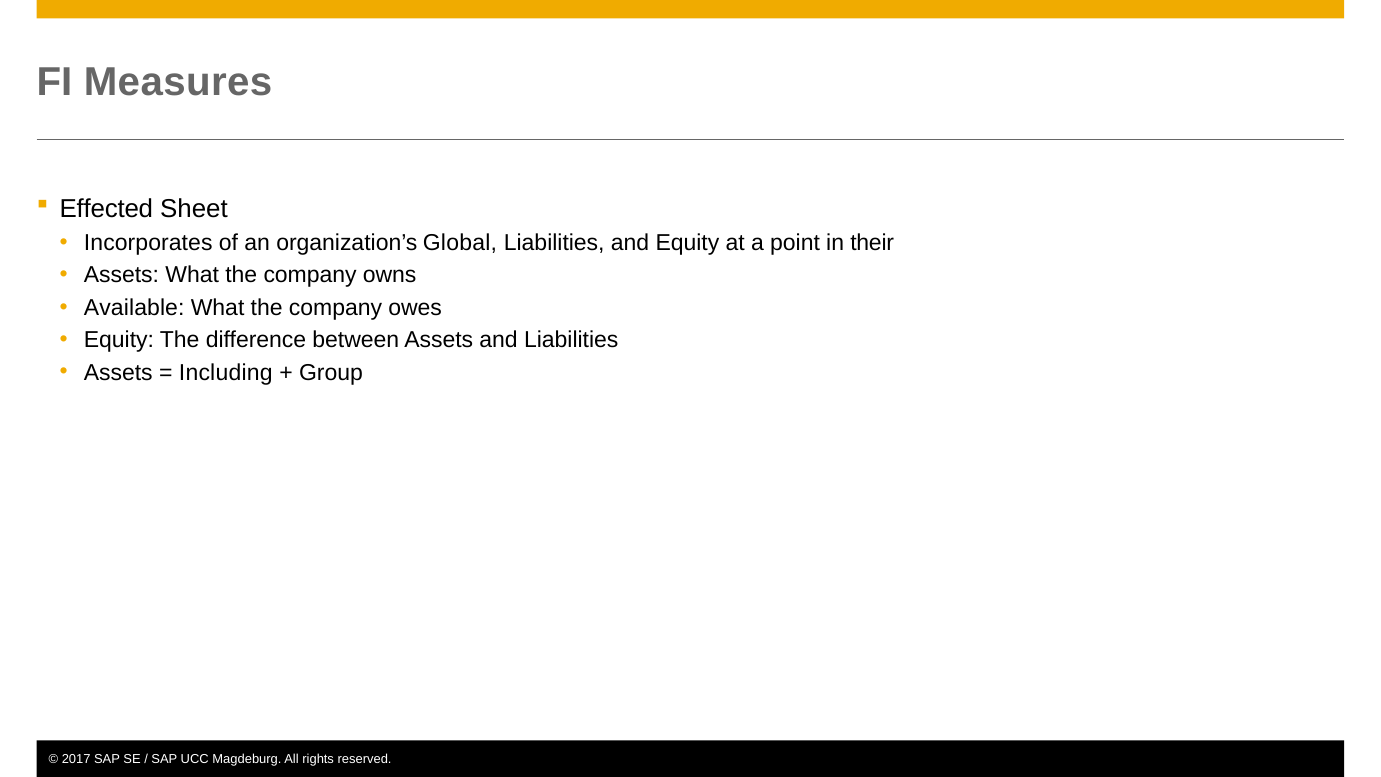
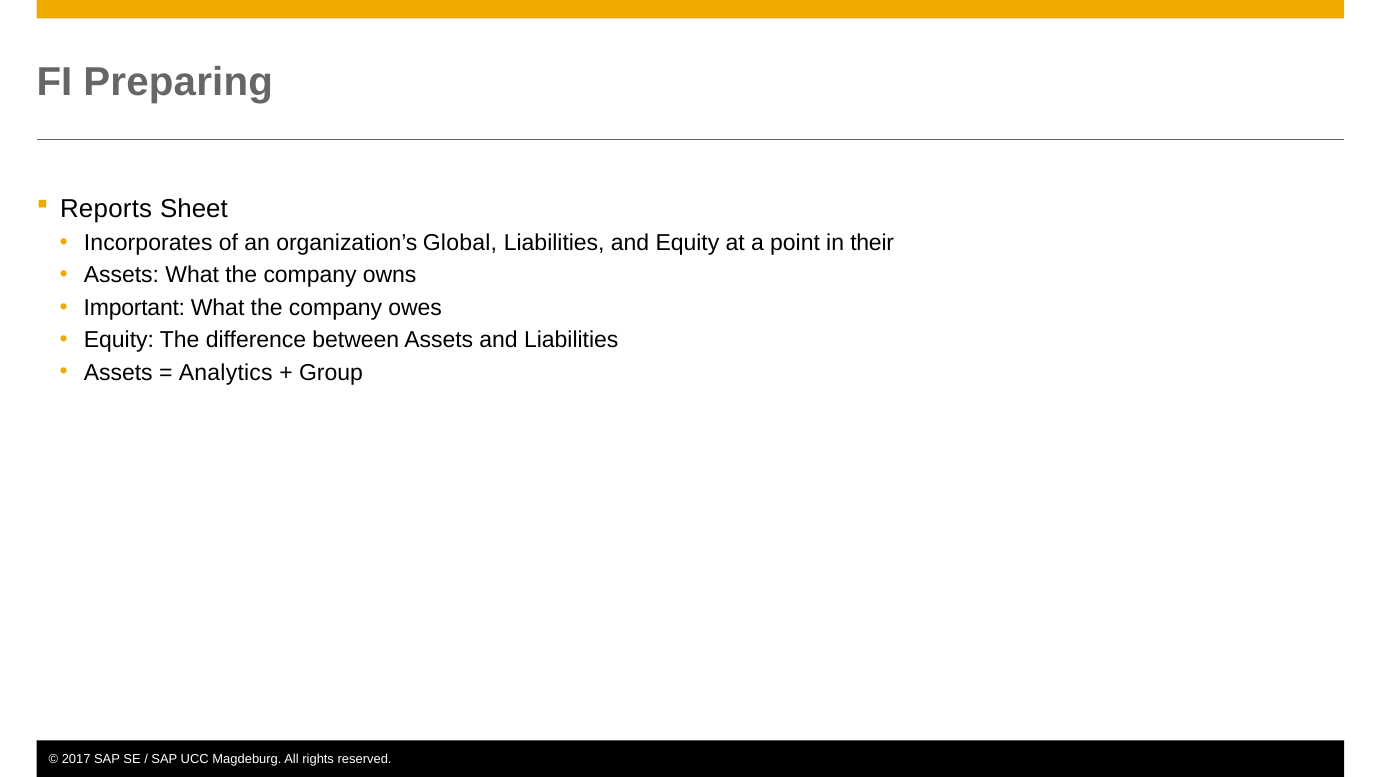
Measures: Measures -> Preparing (178, 82)
Effected: Effected -> Reports (106, 209)
Available: Available -> Important (134, 308)
Including: Including -> Analytics (226, 373)
